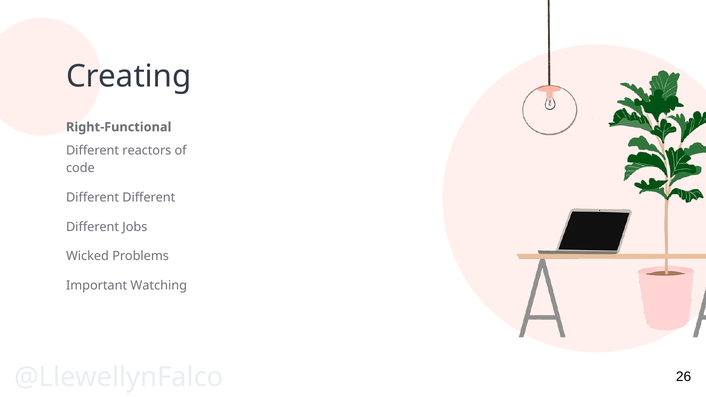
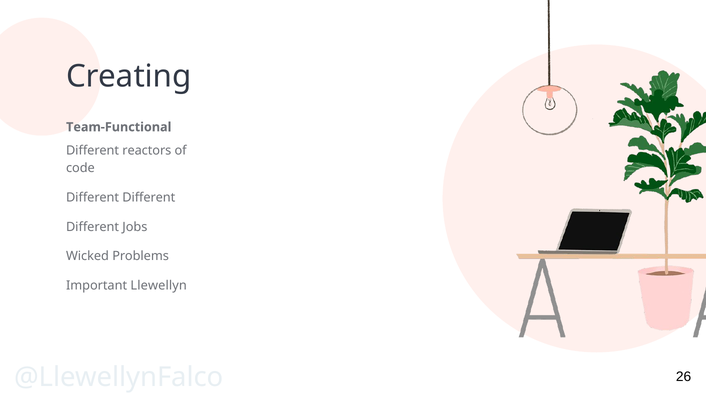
Right-Functional: Right-Functional -> Team-Functional (119, 127)
Watching: Watching -> Llewellyn (159, 286)
